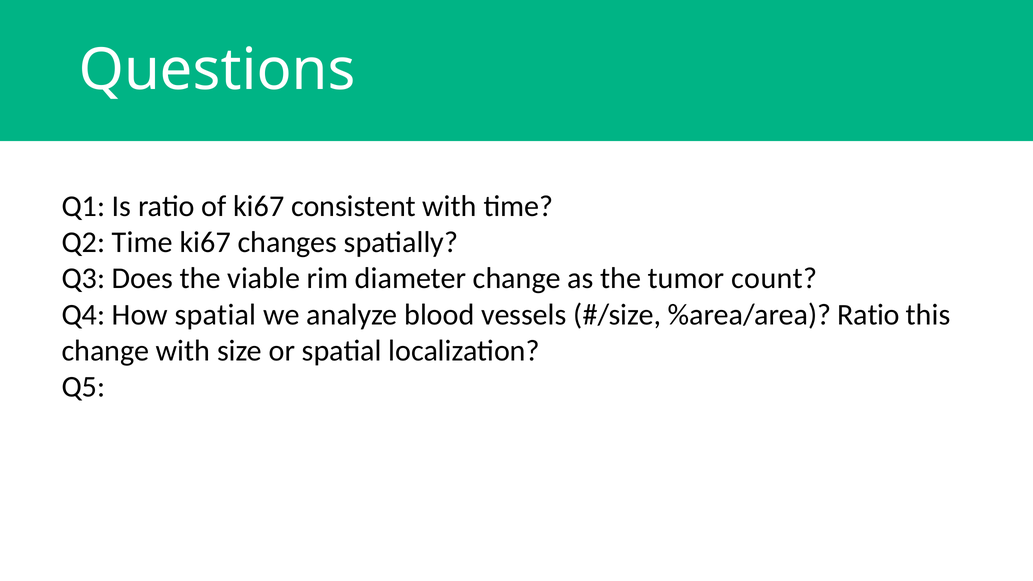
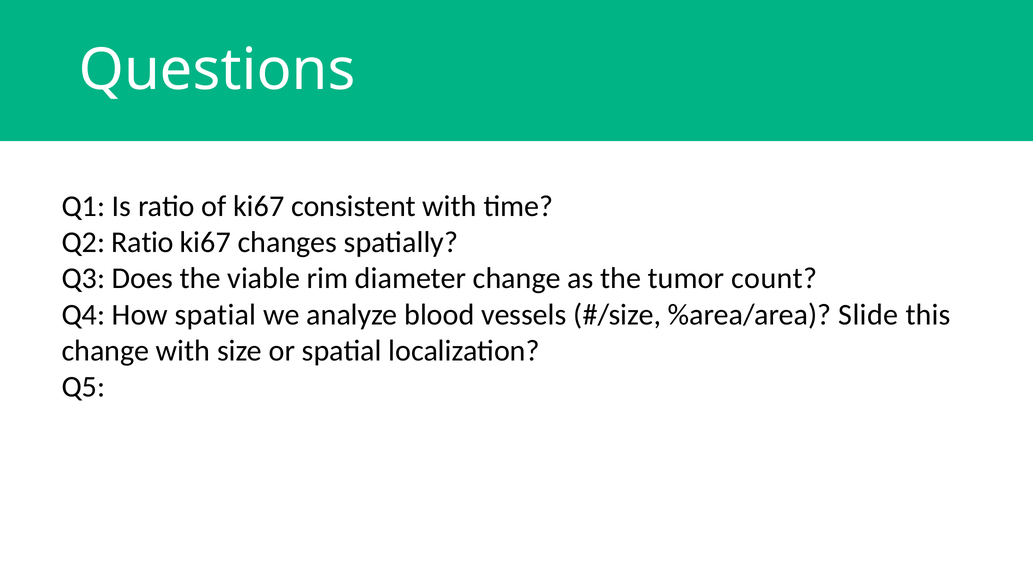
Q2 Time: Time -> Ratio (143, 242)
%area/area Ratio: Ratio -> Slide (868, 315)
